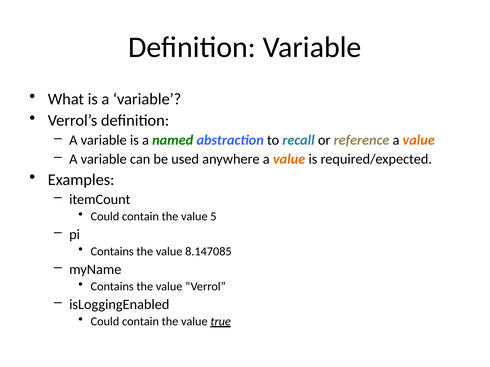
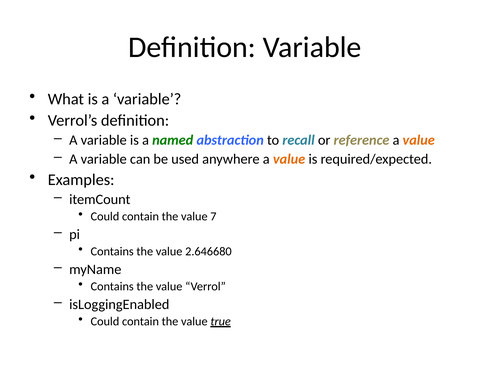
5: 5 -> 7 (213, 217)
8.147085: 8.147085 -> 2.646680 (208, 252)
